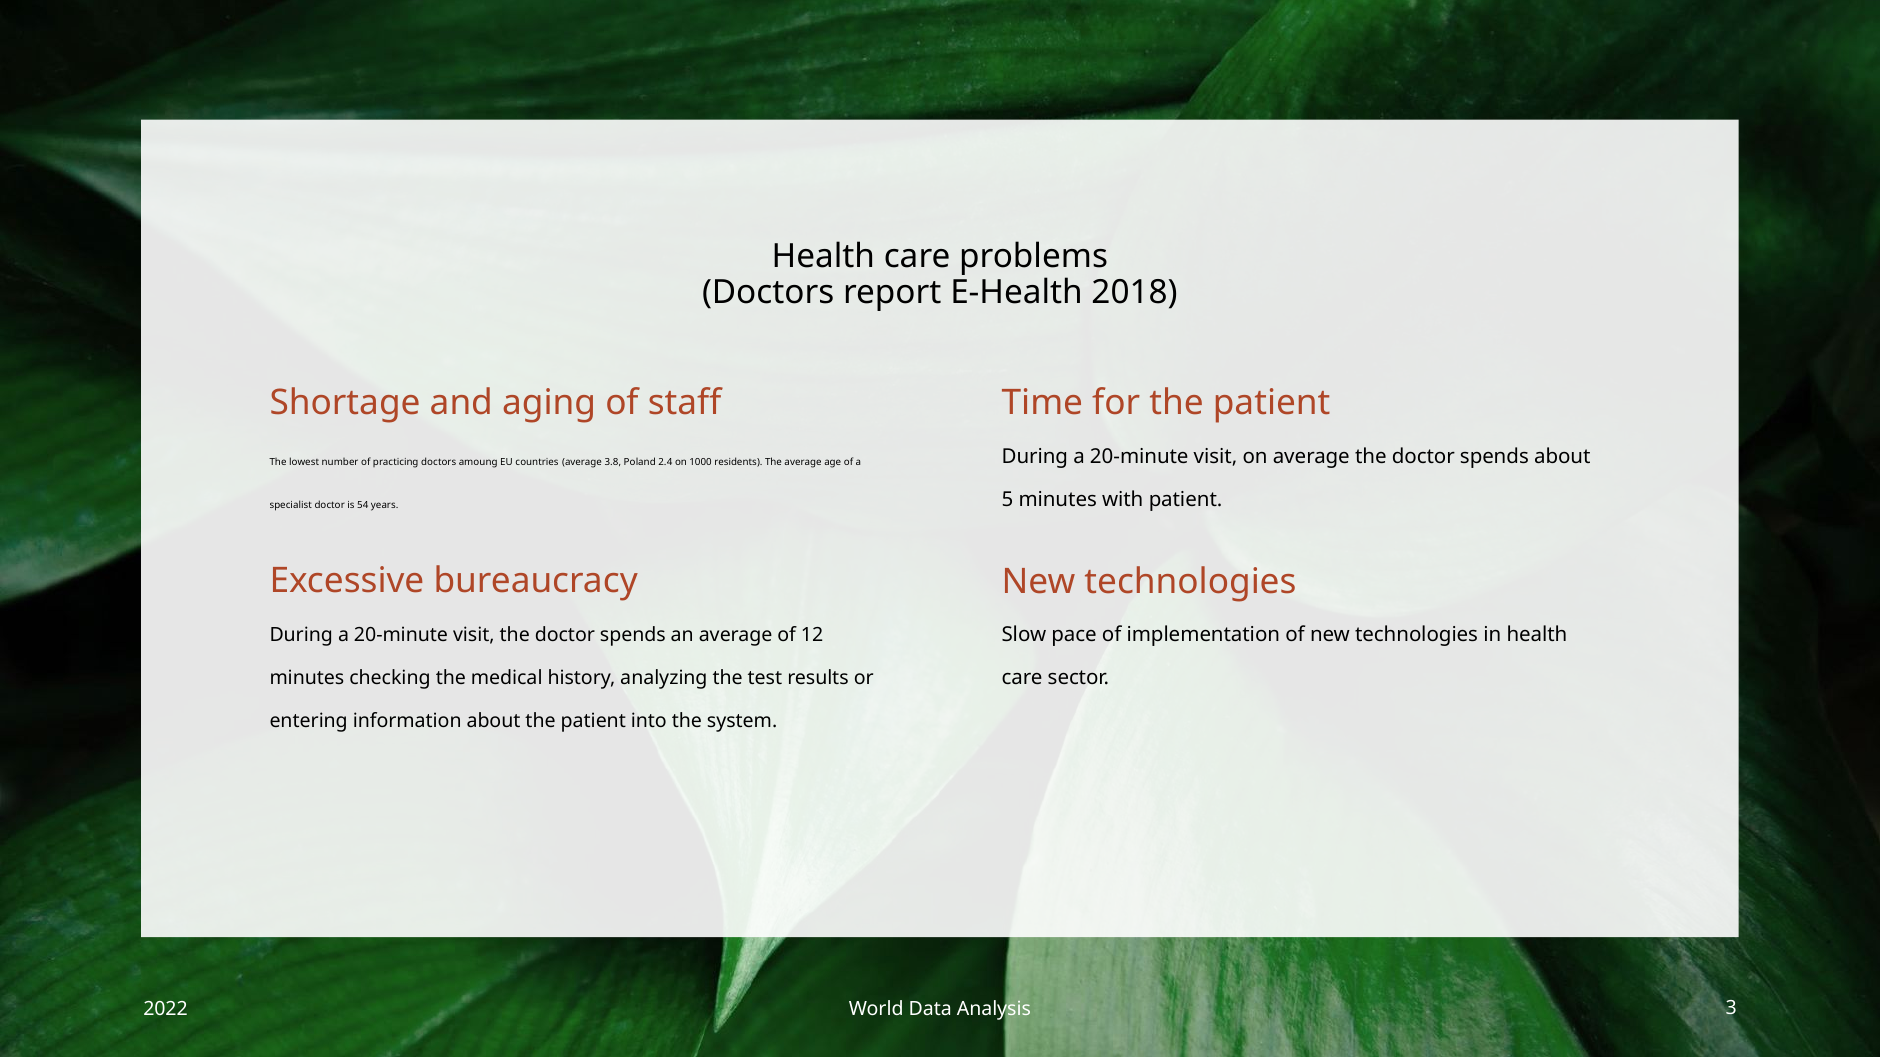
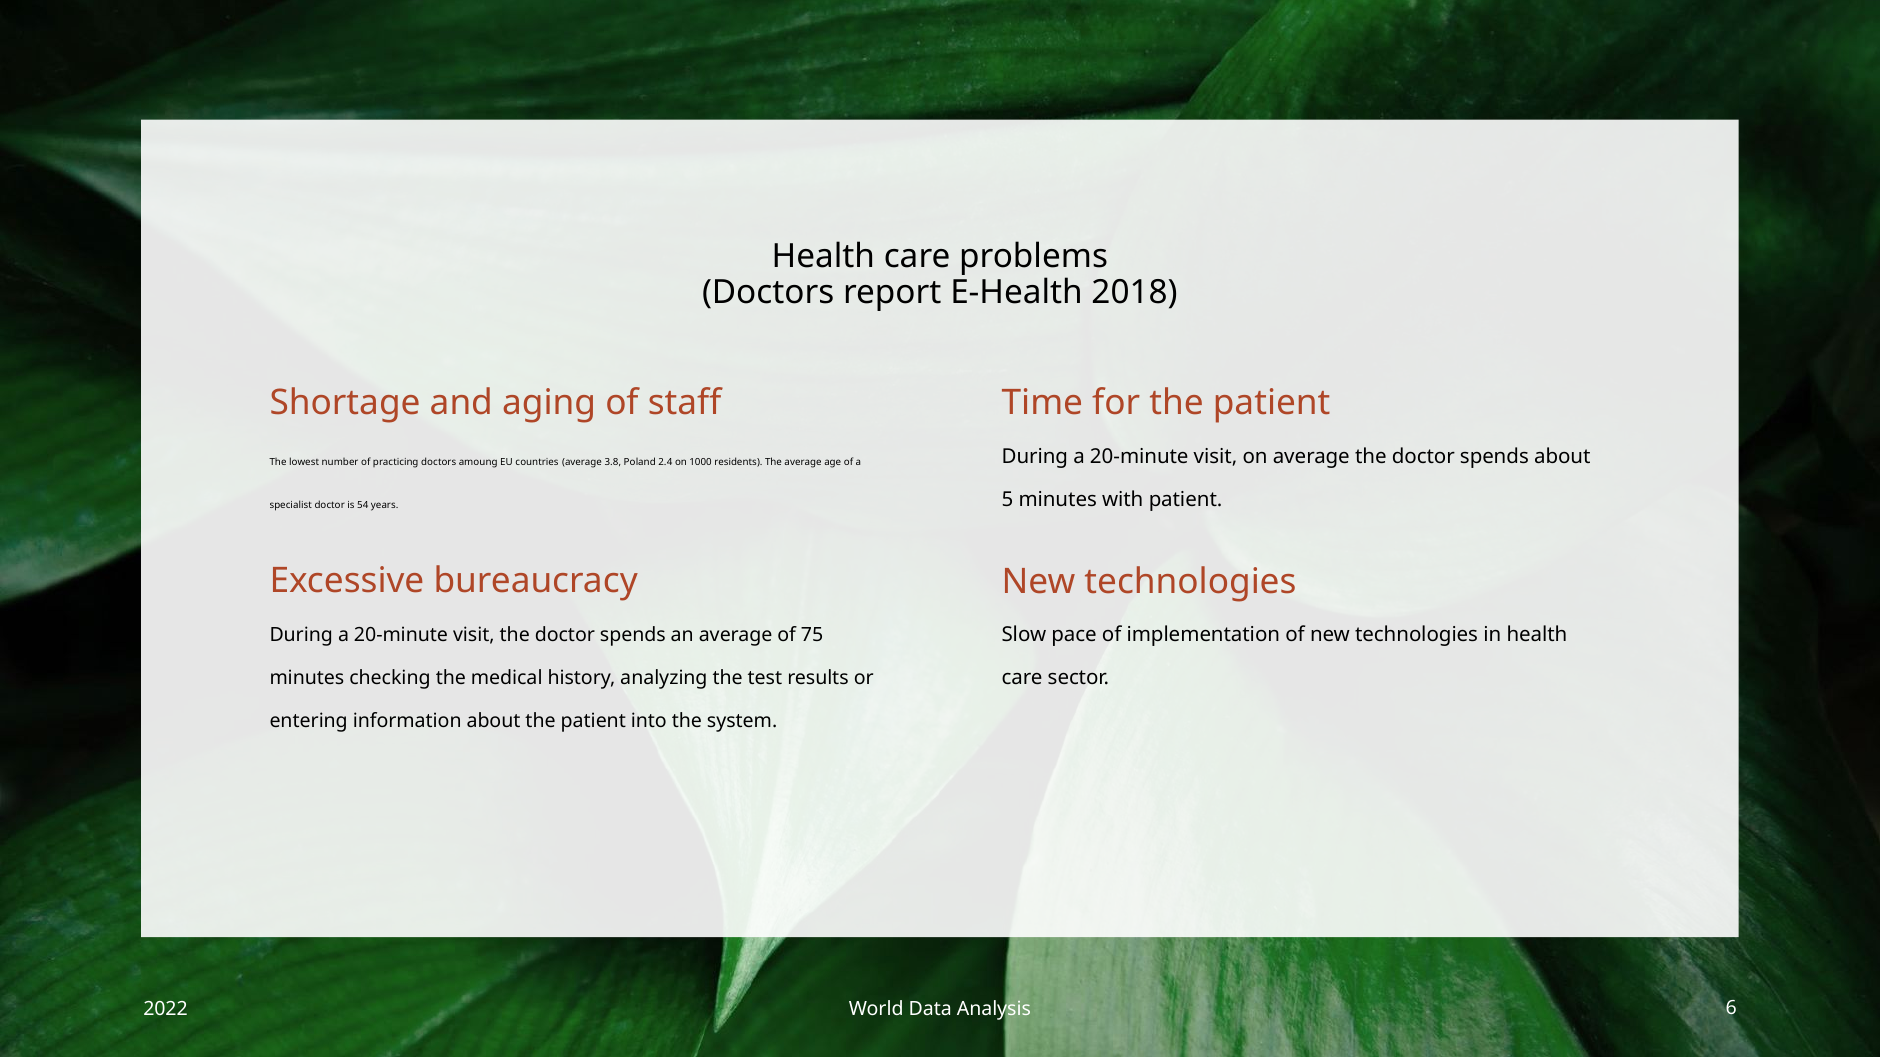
12: 12 -> 75 (812, 635)
3: 3 -> 6 (1731, 1008)
